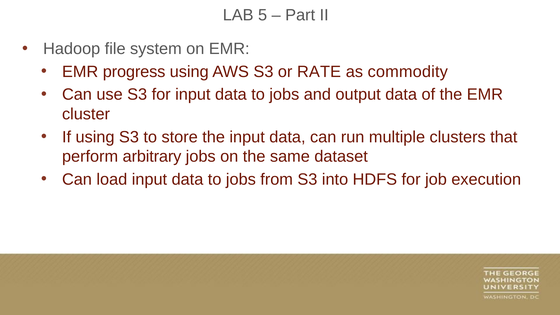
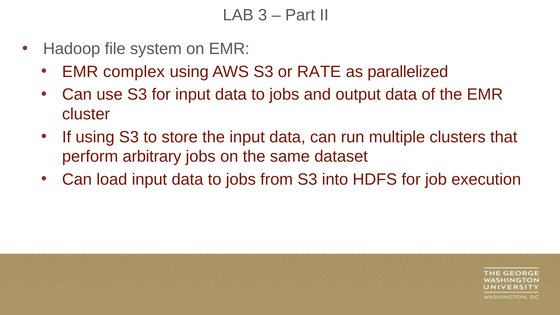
5: 5 -> 3 (263, 15)
progress: progress -> complex (134, 72)
commodity: commodity -> parallelized (408, 72)
